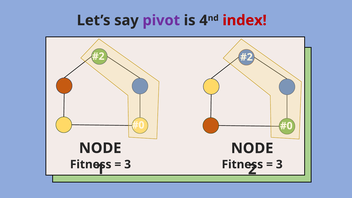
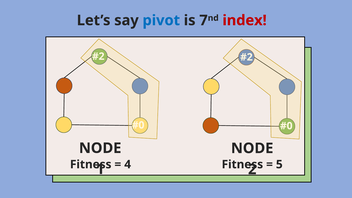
pivot colour: purple -> blue (161, 20)
4: 4 -> 7 (204, 20)
3: 3 -> 4 (128, 164)
3: 3 -> 5 (279, 164)
